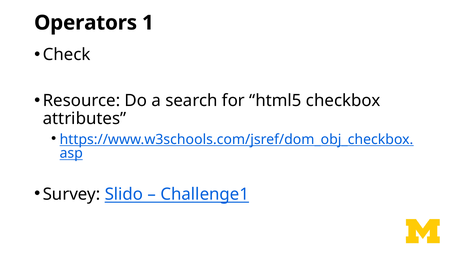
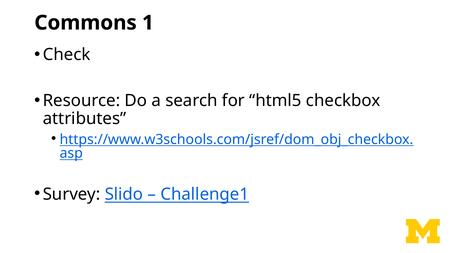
Operators: Operators -> Commons (86, 23)
